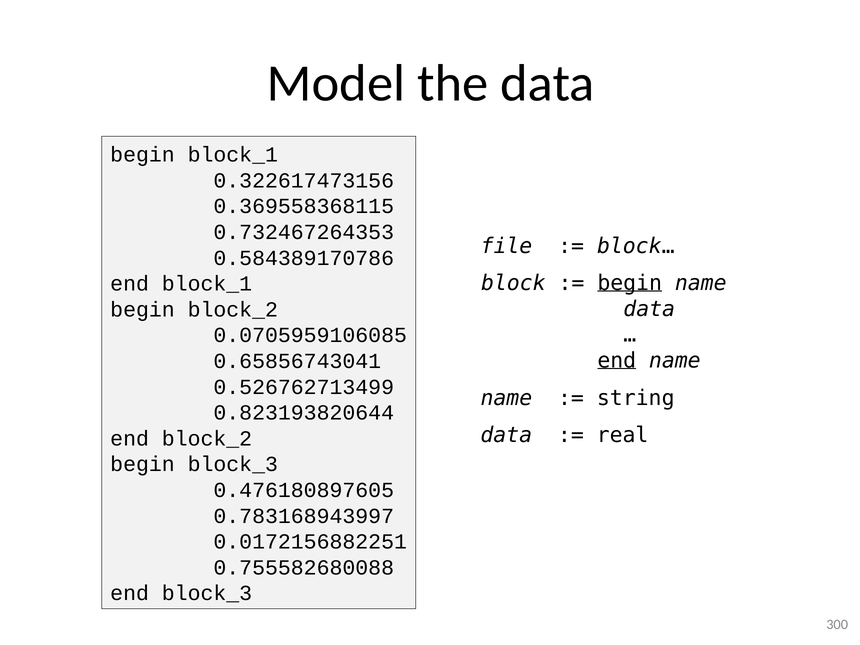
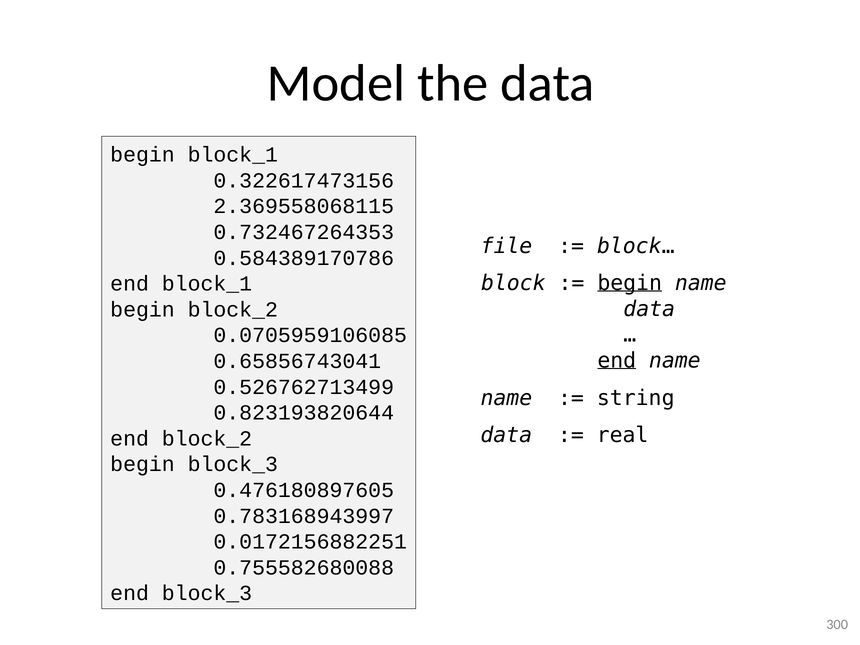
0.369558368115: 0.369558368115 -> 2.369558068115 (304, 206)
